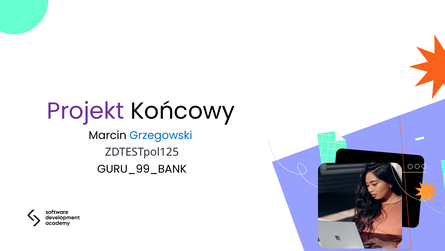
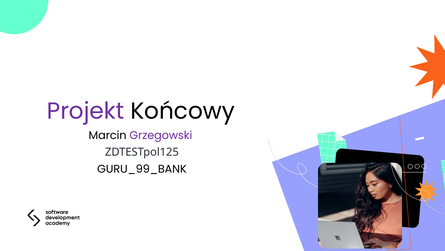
Grzegowski colour: blue -> purple (161, 135)
